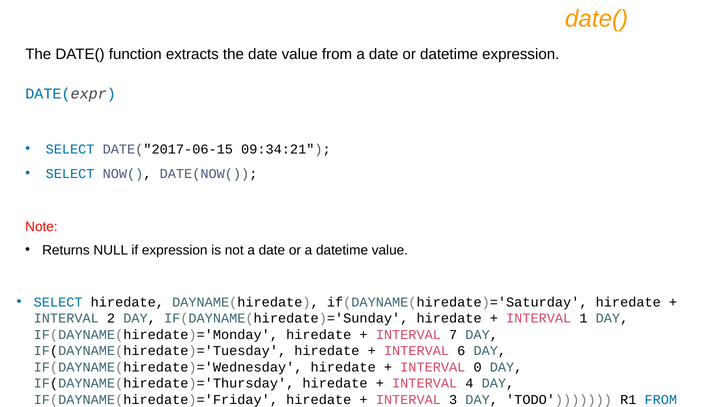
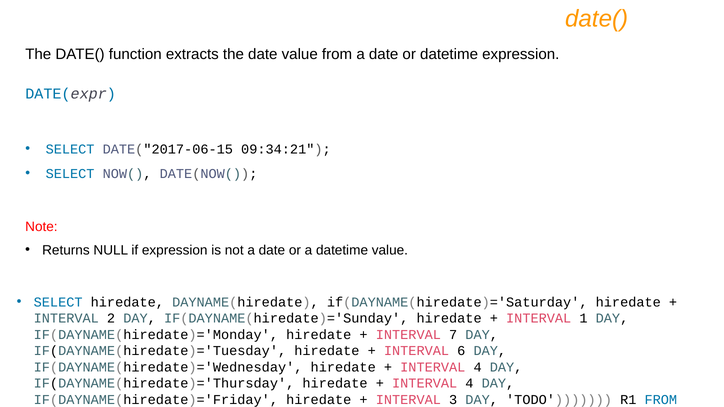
0: 0 -> 4 (478, 367)
